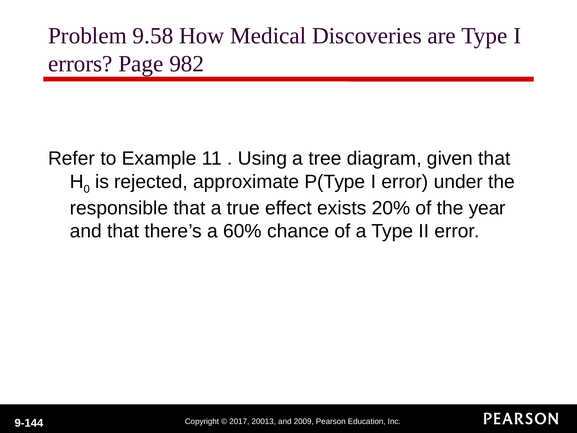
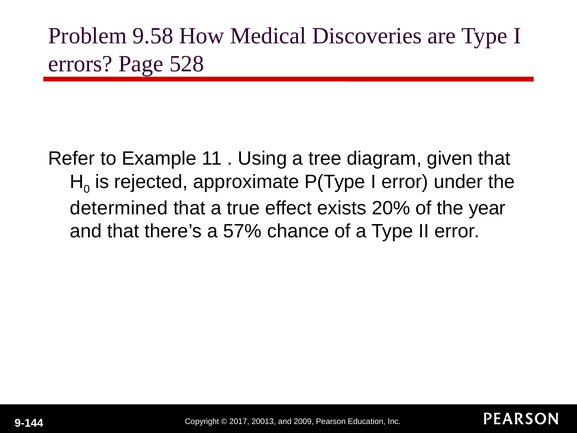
982: 982 -> 528 (187, 64)
responsible: responsible -> determined (119, 208)
60%: 60% -> 57% (242, 231)
